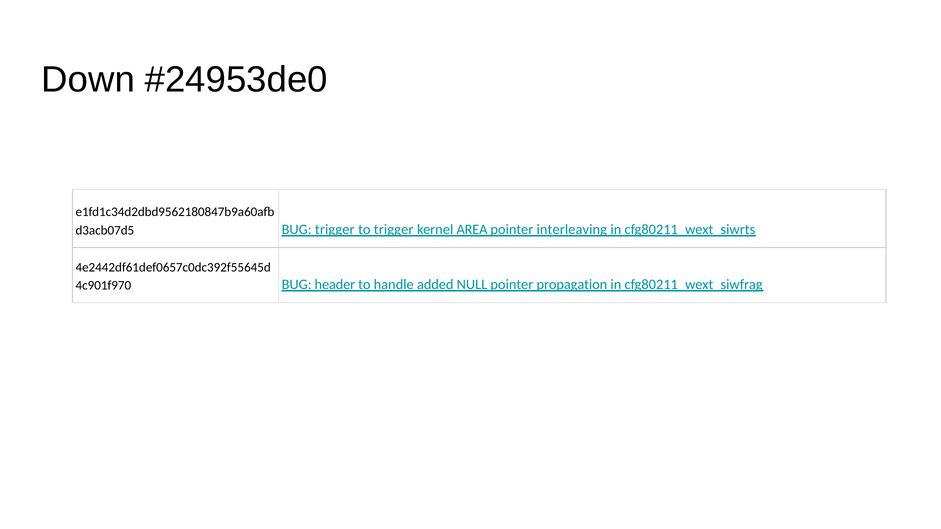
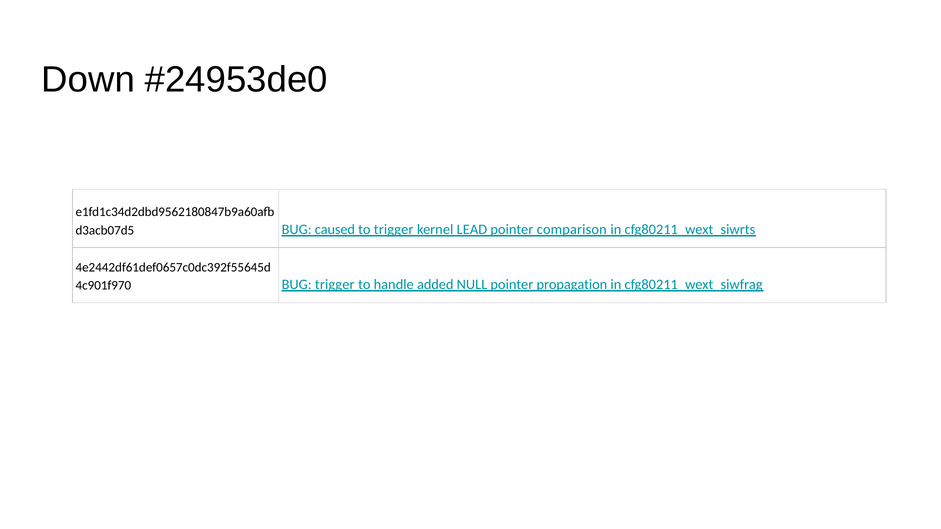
BUG trigger: trigger -> caused (335, 230)
AREA: AREA -> LEAD (472, 230)
interleaving: interleaving -> comparison (572, 230)
BUG header: header -> trigger (335, 285)
